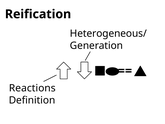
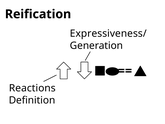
Heterogeneous/: Heterogeneous/ -> Expressiveness/ (108, 33)
